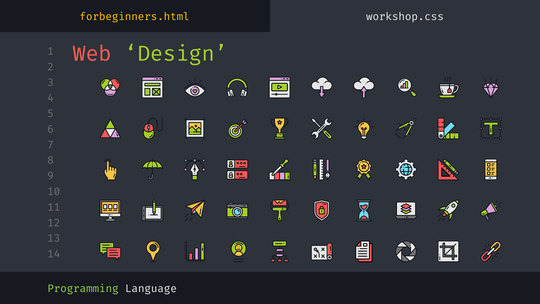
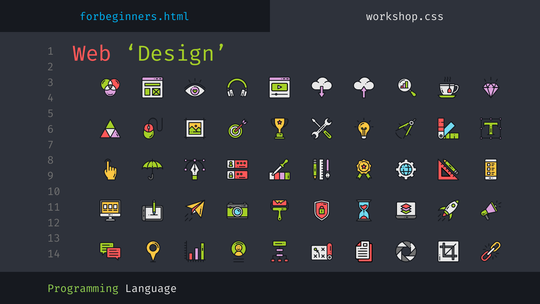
forbeginners.html colour: yellow -> light blue (135, 17)
